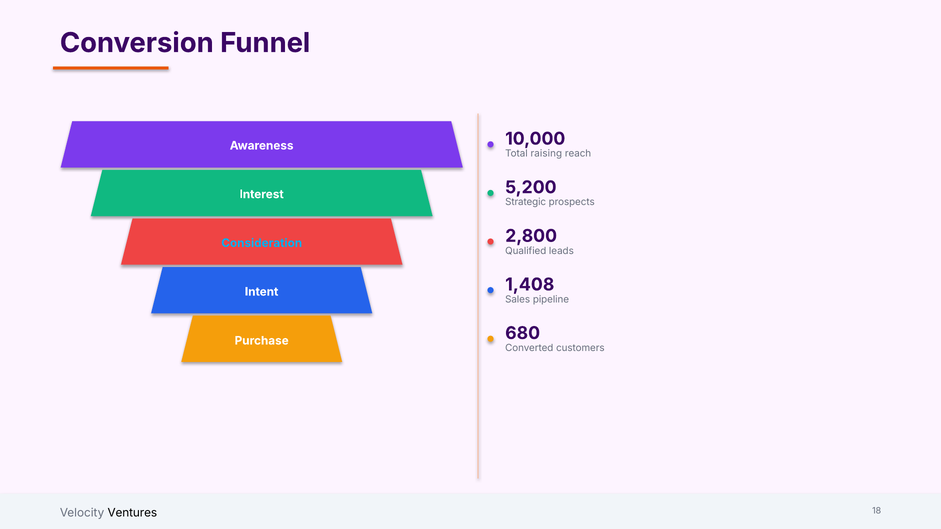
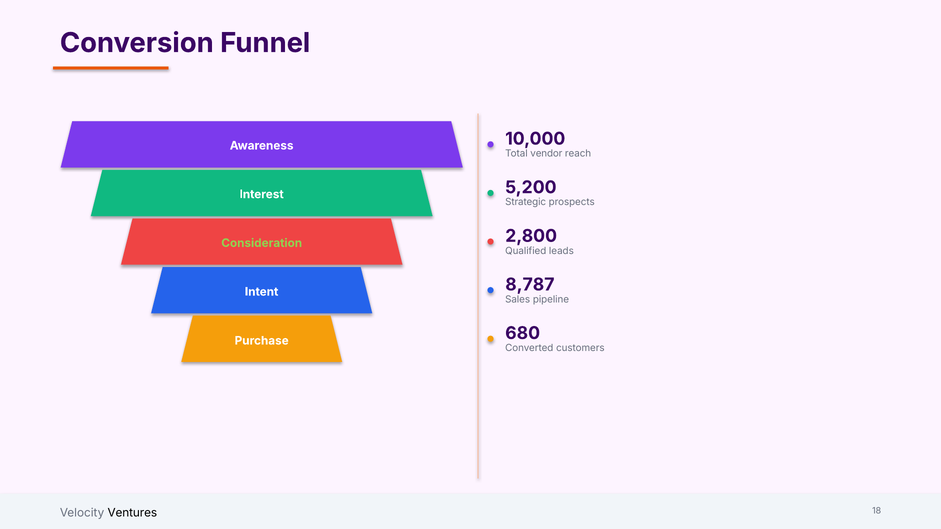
raising: raising -> vendor (546, 154)
Consideration colour: light blue -> light green (262, 243)
1,408: 1,408 -> 8,787 (530, 285)
